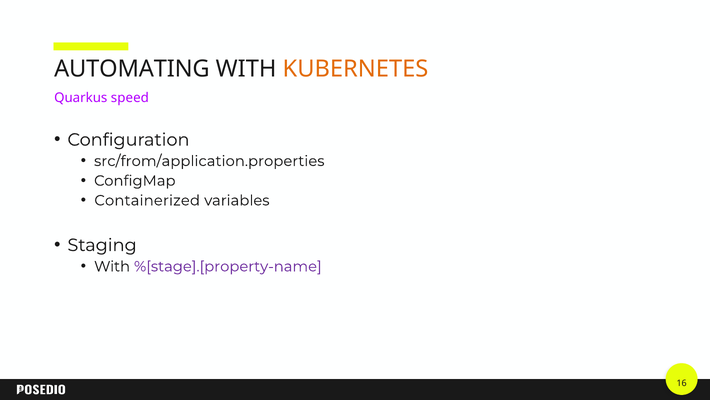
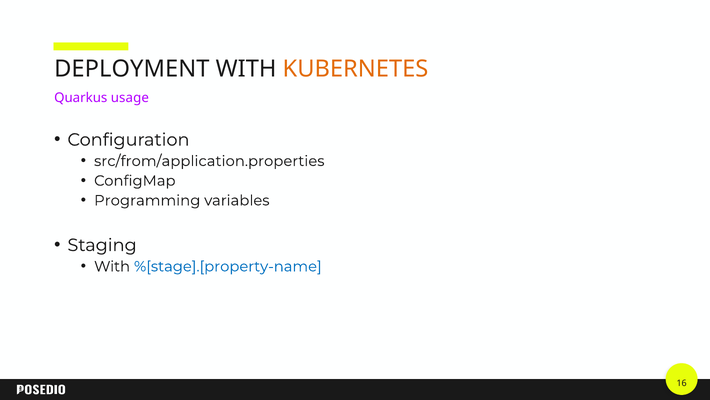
AUTOMATING: AUTOMATING -> DEPLOYMENT (132, 69)
speed: speed -> usage (130, 98)
Containerized: Containerized -> Programming (147, 200)
%[stage].[property-name colour: purple -> blue (228, 266)
